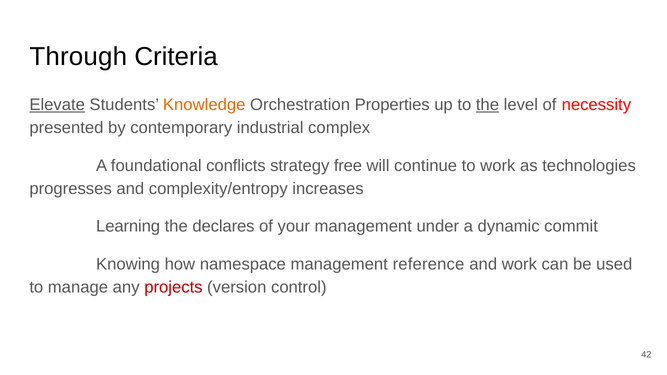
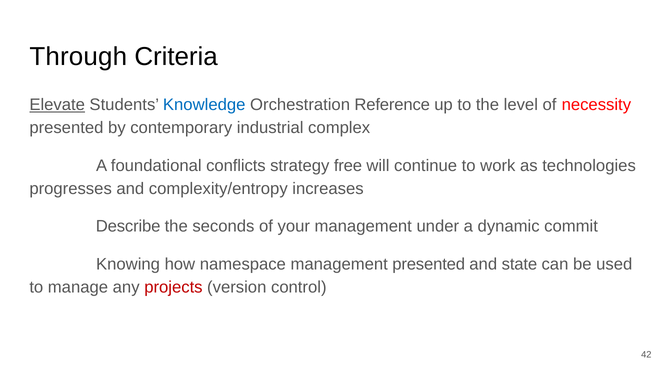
Knowledge colour: orange -> blue (204, 105)
Properties: Properties -> Reference (392, 105)
the underline: present -> none (487, 105)
Learning: Learning -> Describe (128, 227)
declares: declares -> seconds (223, 227)
management reference: reference -> presented (429, 264)
and work: work -> state (519, 264)
